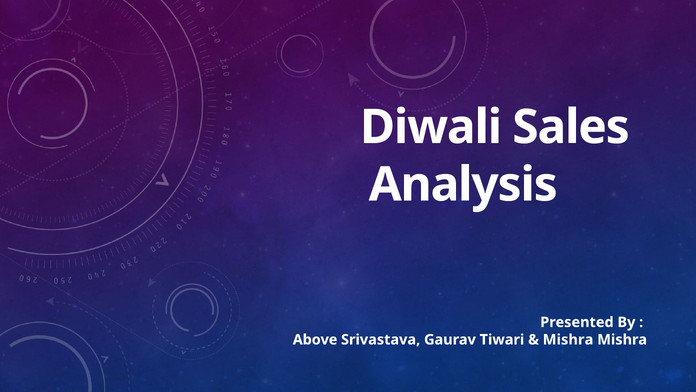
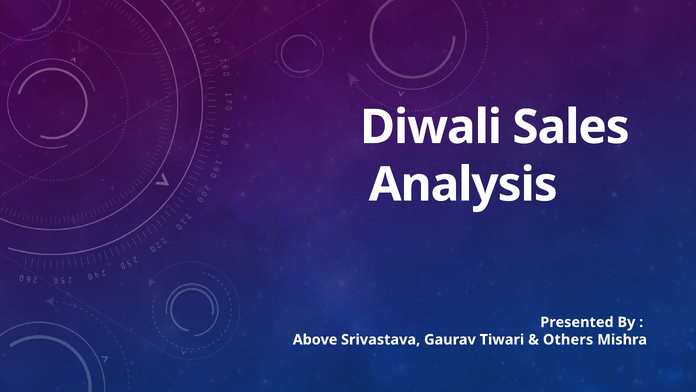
Mishra: Mishra -> Others (568, 339)
